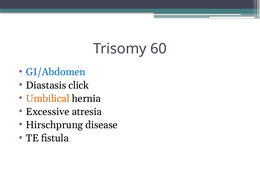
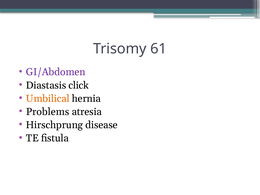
60: 60 -> 61 (159, 49)
GI/Abdomen colour: blue -> purple (56, 72)
Excessive: Excessive -> Problems (48, 112)
